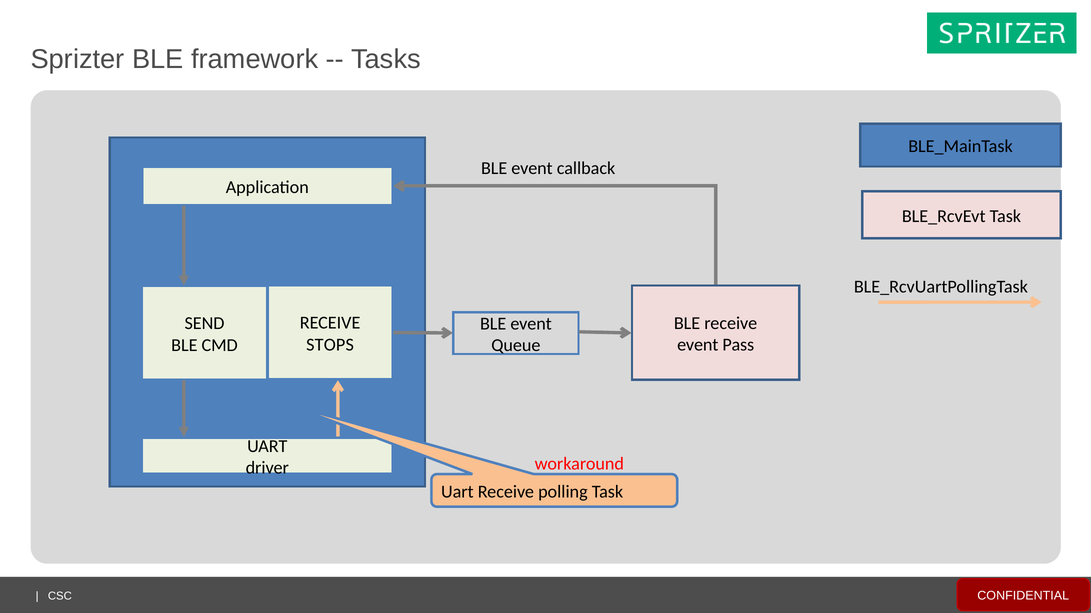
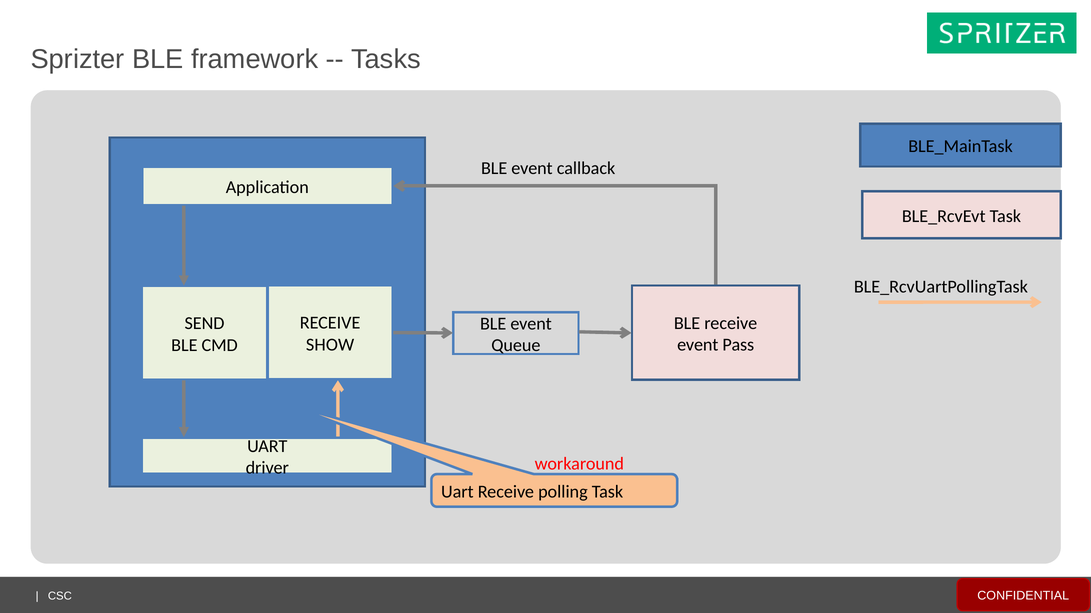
STOPS: STOPS -> SHOW (330, 345)
